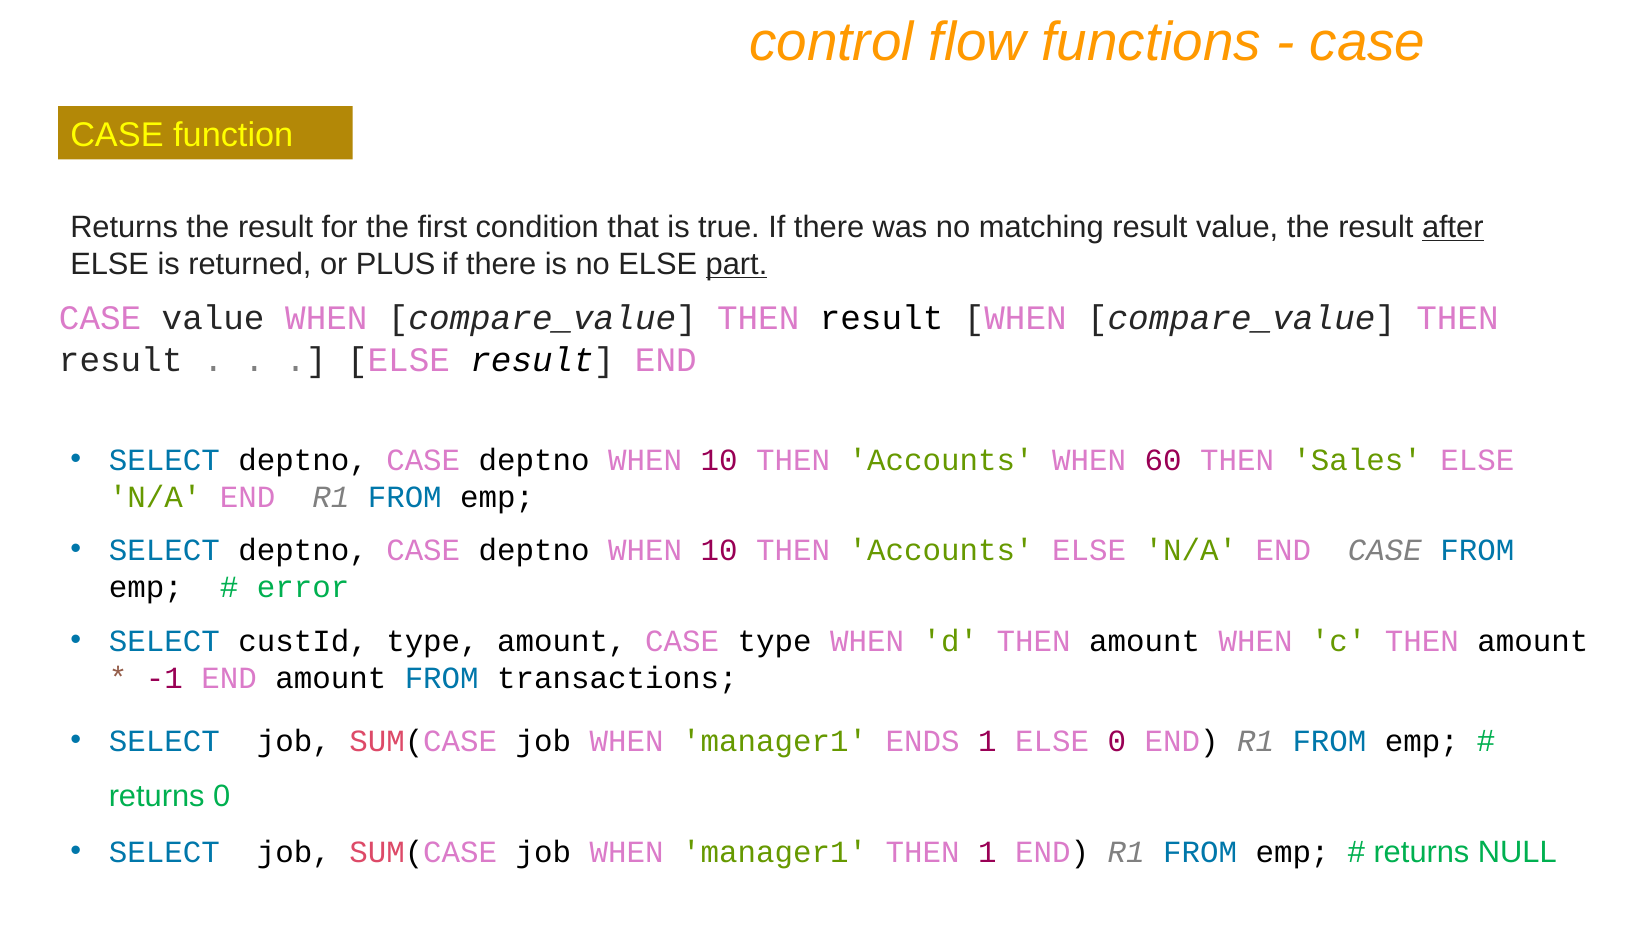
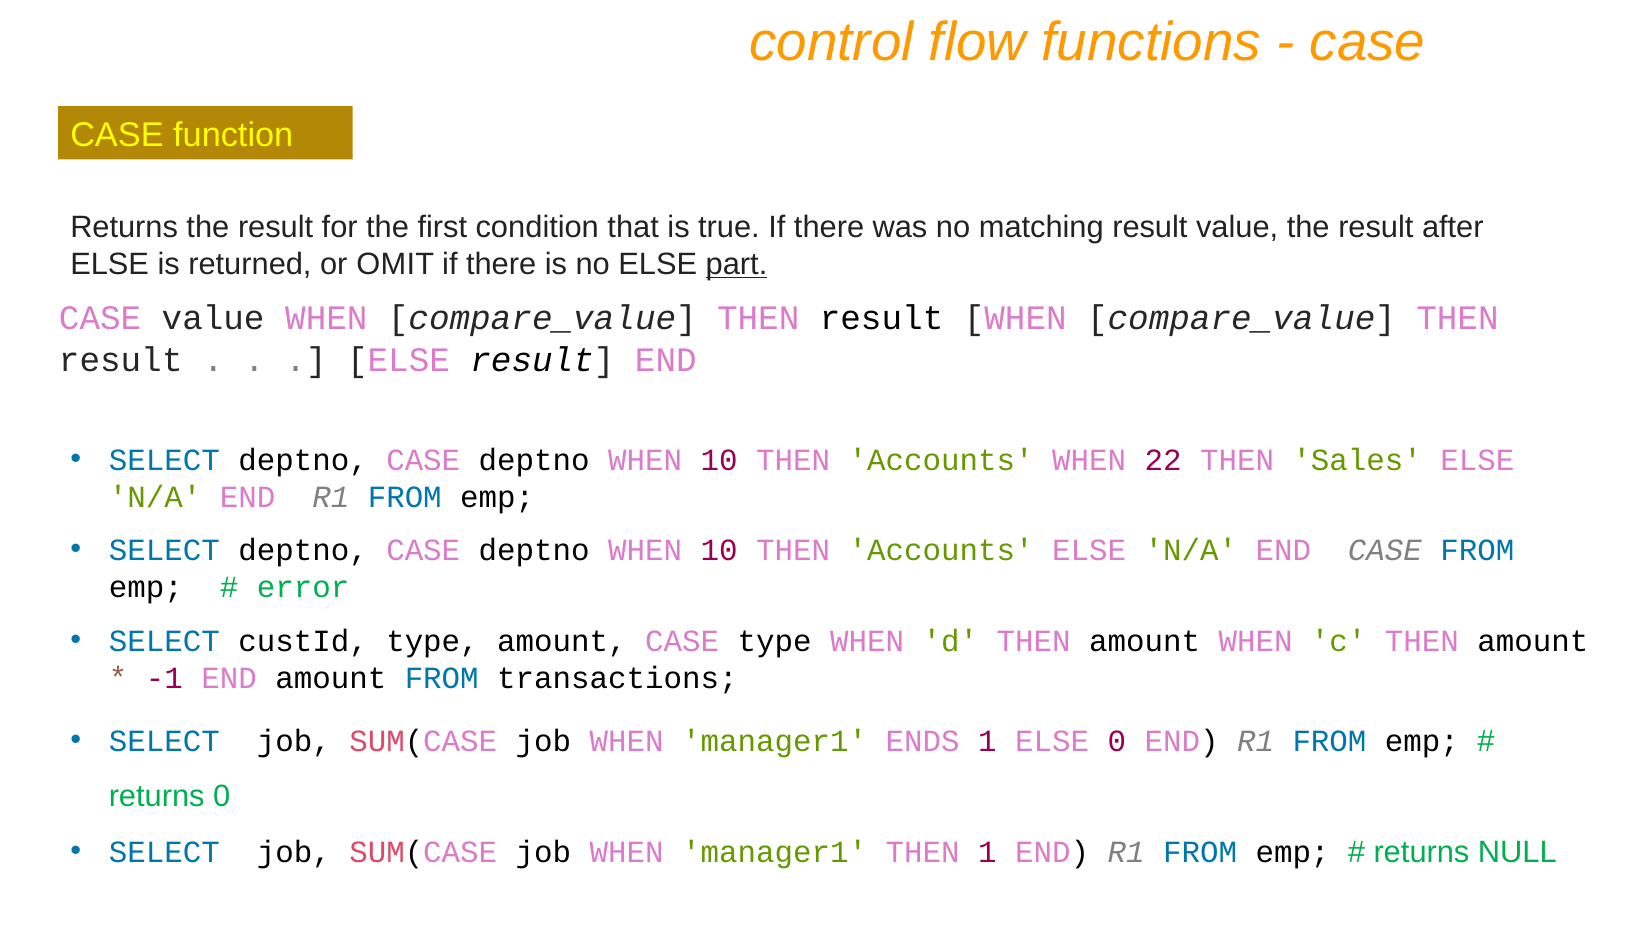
after underline: present -> none (1453, 227)
PLUS: PLUS -> OMIT (395, 264)
60: 60 -> 22 (1163, 460)
